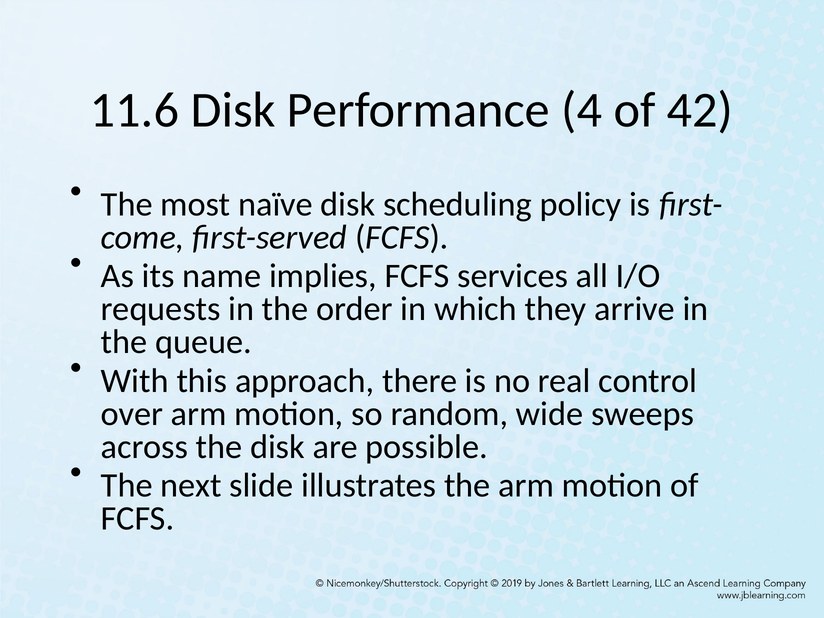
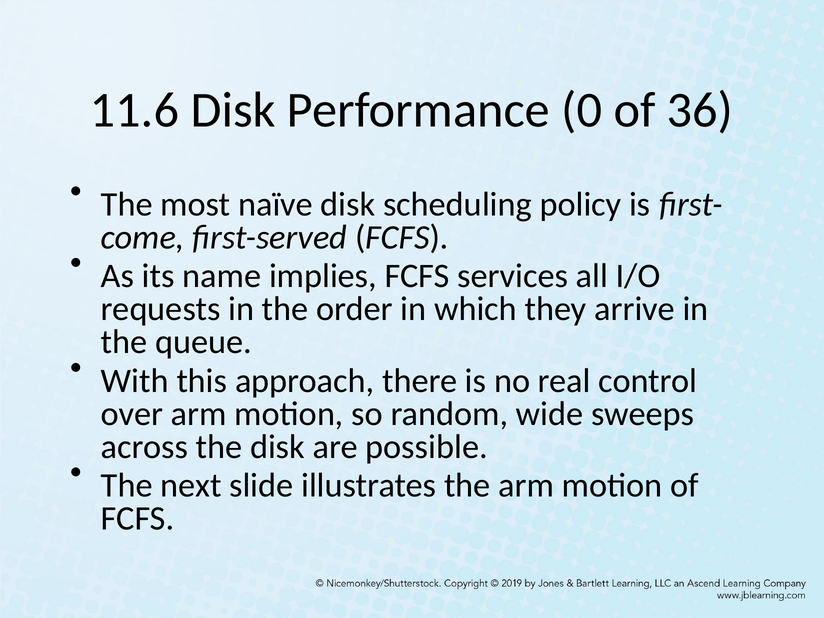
4: 4 -> 0 (582, 110)
42: 42 -> 36 (700, 110)
